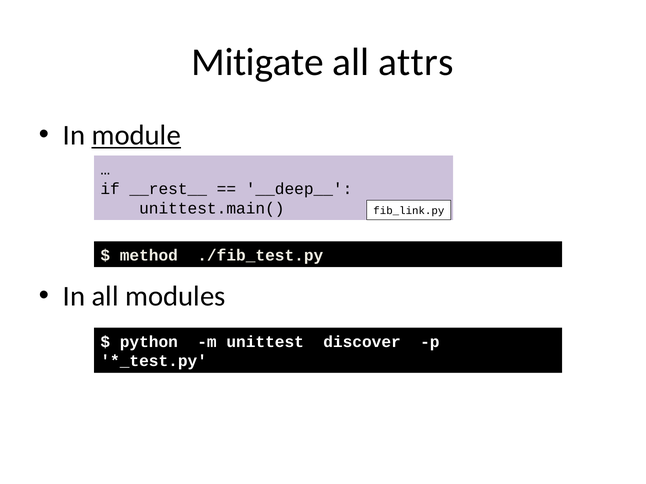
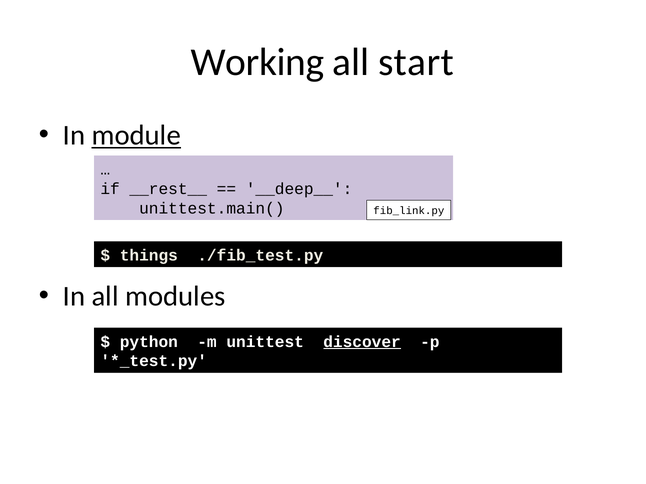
Mitigate: Mitigate -> Working (257, 63)
attrs: attrs -> start (416, 63)
method: method -> things (149, 256)
discover underline: none -> present (362, 342)
